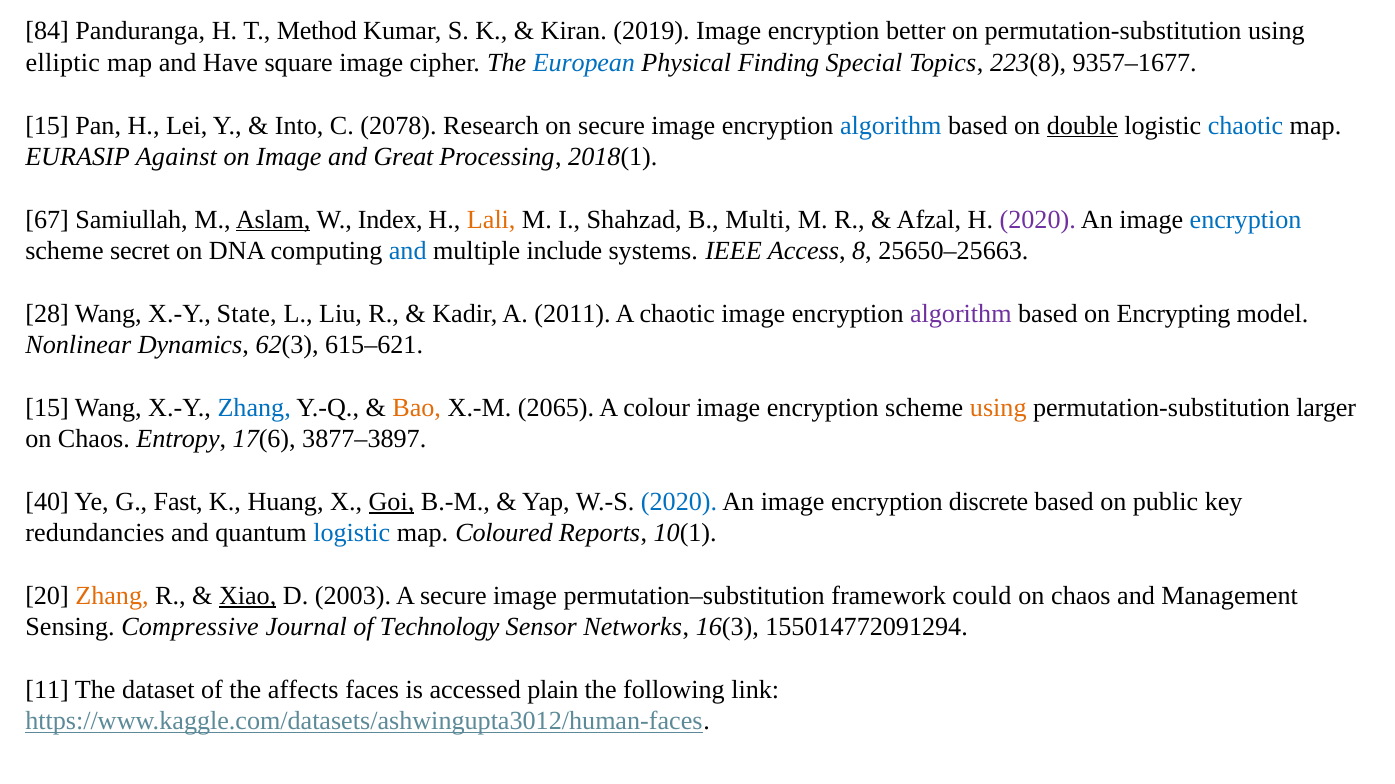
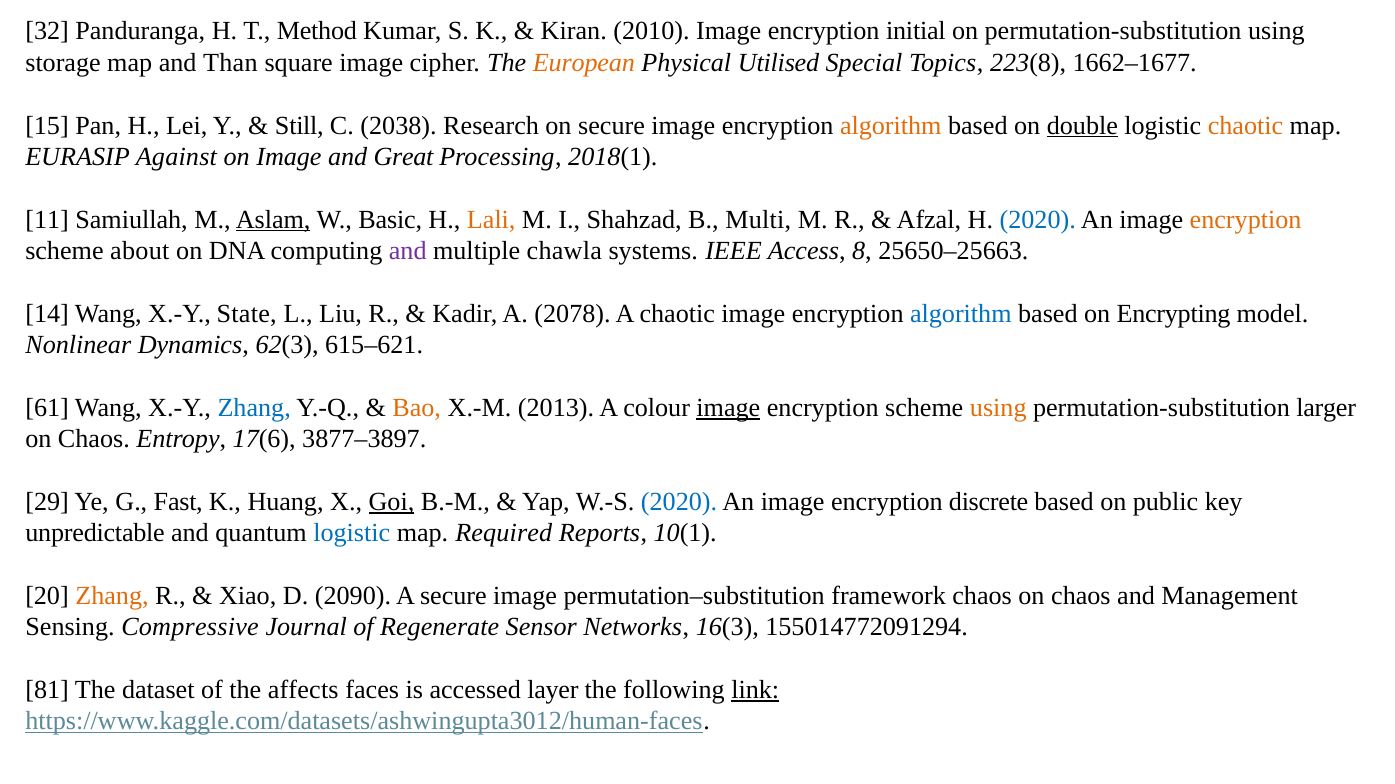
84: 84 -> 32 (47, 31)
2019: 2019 -> 2010 (651, 31)
better: better -> initial (916, 31)
elliptic: elliptic -> storage (63, 63)
Have: Have -> Than (230, 63)
European colour: blue -> orange (584, 63)
Finding: Finding -> Utilised (779, 63)
9357–1677: 9357–1677 -> 1662–1677 (1135, 63)
Into: Into -> Still (299, 125)
2078: 2078 -> 2038 (399, 125)
algorithm colour: blue -> orange (891, 125)
chaotic colour: blue -> orange (1245, 125)
67: 67 -> 11 (47, 220)
Index: Index -> Basic (390, 220)
2020 colour: purple -> blue (1038, 220)
encryption colour: blue -> orange (1246, 220)
secret: secret -> about (140, 251)
and colour: blue -> purple (408, 251)
include: include -> chawla (564, 251)
28: 28 -> 14 (47, 314)
2011: 2011 -> 2078 (573, 314)
algorithm colour: purple -> blue (961, 314)
15: 15 -> 61 (47, 408)
2065: 2065 -> 2013 (556, 408)
image underline: none -> present (728, 408)
40: 40 -> 29 (47, 502)
redundancies: redundancies -> unpredictable (95, 534)
Coloured: Coloured -> Required (504, 534)
Xiao underline: present -> none (248, 596)
2003: 2003 -> 2090 (353, 596)
framework could: could -> chaos (982, 596)
Technology: Technology -> Regenerate (440, 628)
11: 11 -> 81 (47, 690)
plain: plain -> layer (553, 690)
link underline: none -> present (755, 690)
